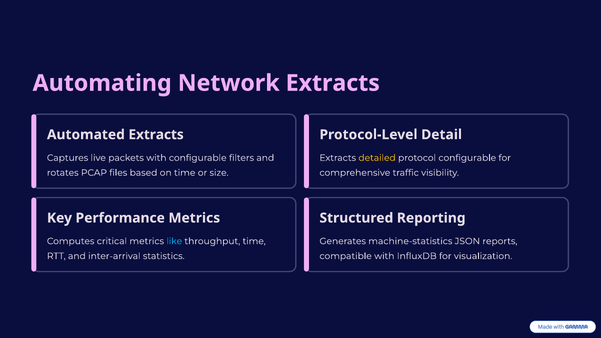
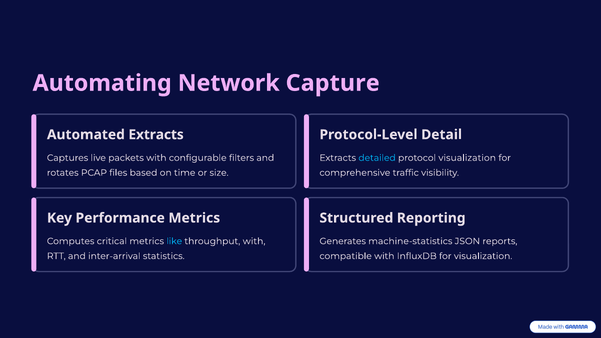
Network Extracts: Extracts -> Capture (333, 83)
detailed colour: yellow -> light blue (377, 158)
protocol configurable: configurable -> visualization (467, 158)
throughput time: time -> with (254, 241)
